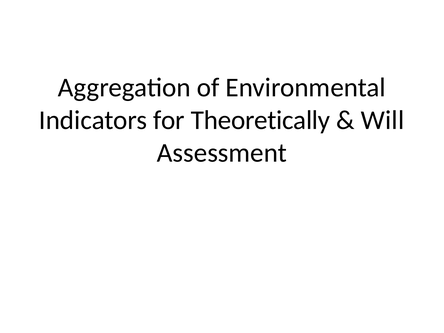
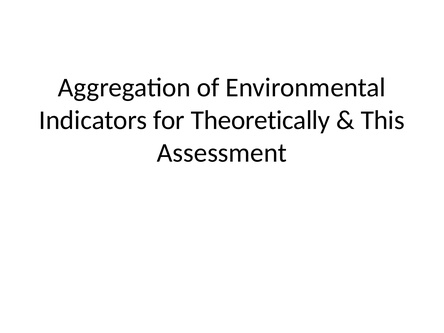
Will: Will -> This (383, 120)
